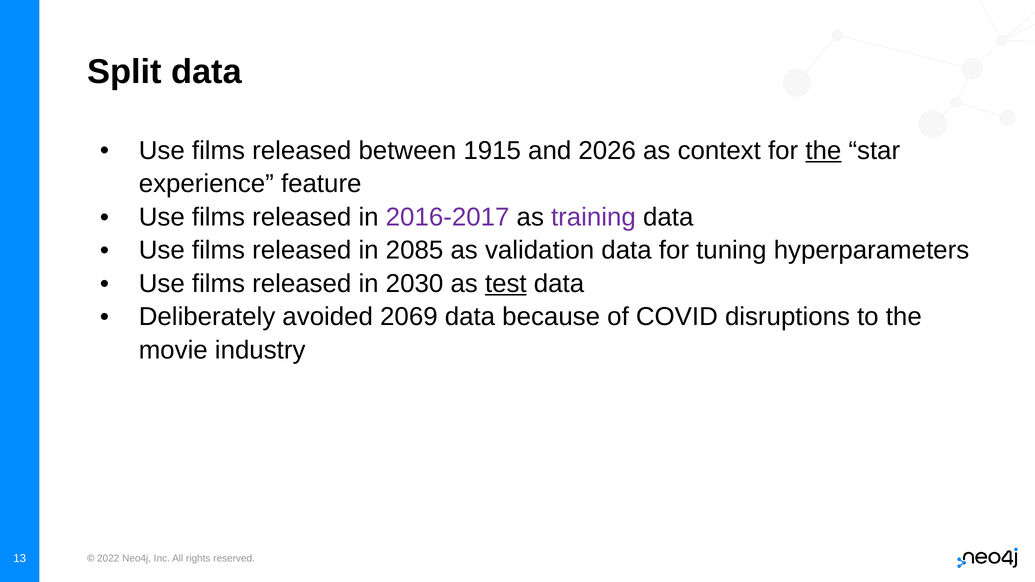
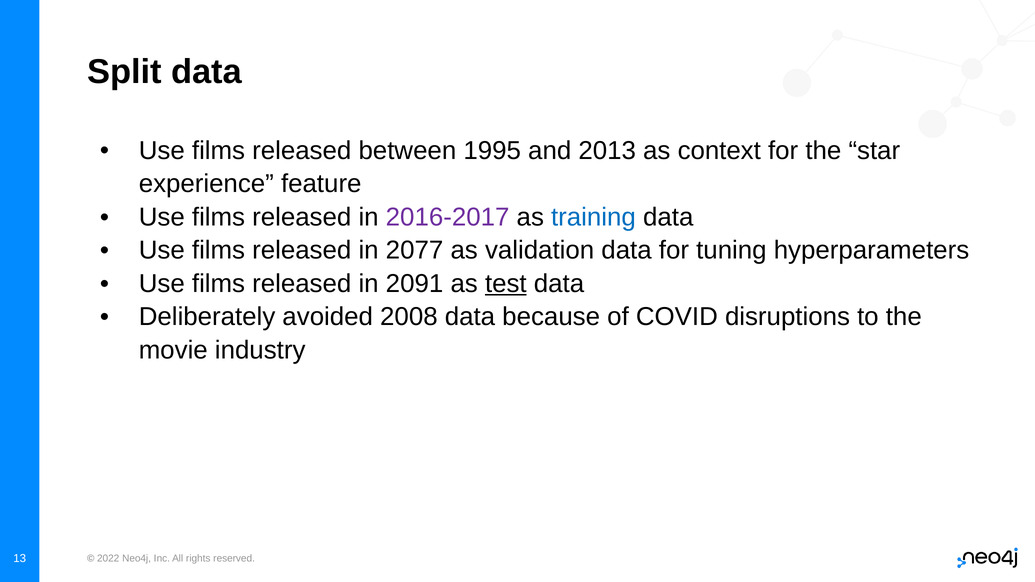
1915: 1915 -> 1995 (492, 151)
2026: 2026 -> 2013 (607, 151)
the underline: present -> none (823, 151)
training colour: purple -> blue (593, 217)
2085: 2085 -> 2077 (415, 250)
2030: 2030 -> 2091 (415, 284)
2069: 2069 -> 2008 (409, 317)
